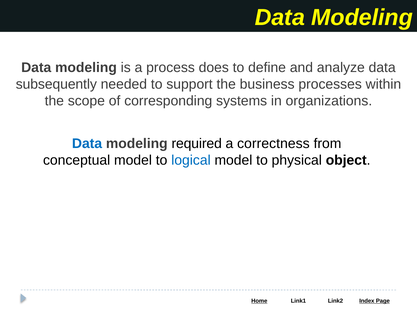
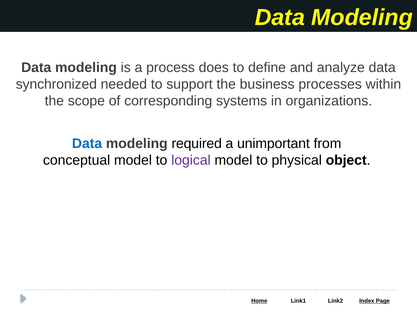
subsequently: subsequently -> synchronized (56, 84)
correctness: correctness -> unimportant (273, 143)
logical colour: blue -> purple (191, 160)
